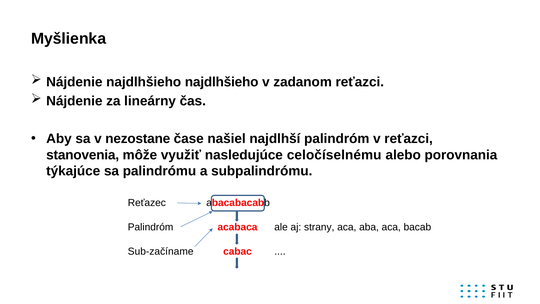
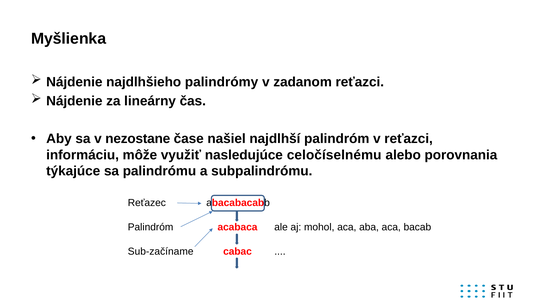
najdlhšieho najdlhšieho: najdlhšieho -> palindrómy (222, 82)
stanovenia: stanovenia -> informáciu (83, 155)
strany: strany -> mohol (319, 227)
